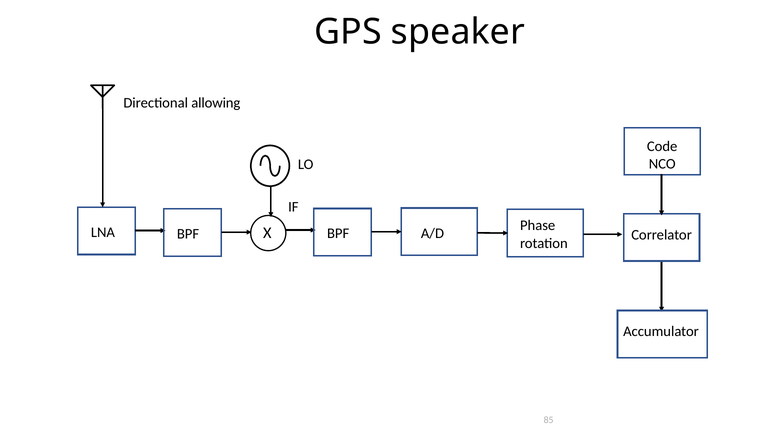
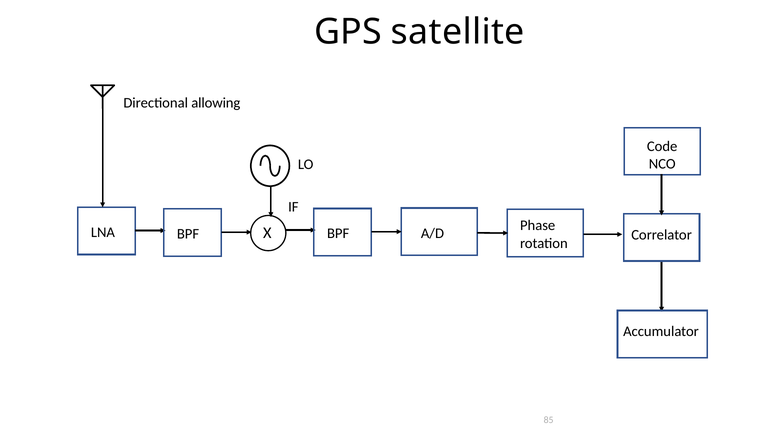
speaker: speaker -> satellite (458, 32)
